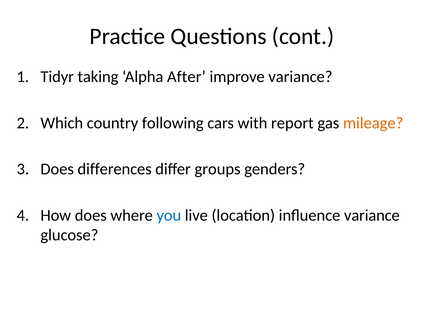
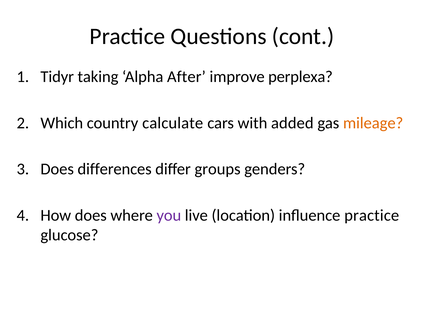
improve variance: variance -> perplexa (301, 77)
following: following -> calculate (173, 123)
report: report -> added (292, 123)
you colour: blue -> purple (169, 215)
influence variance: variance -> practice (372, 215)
